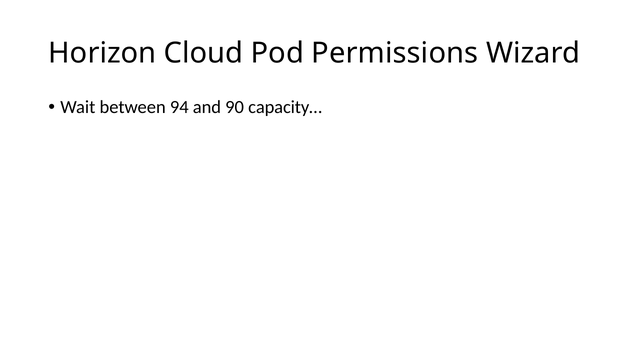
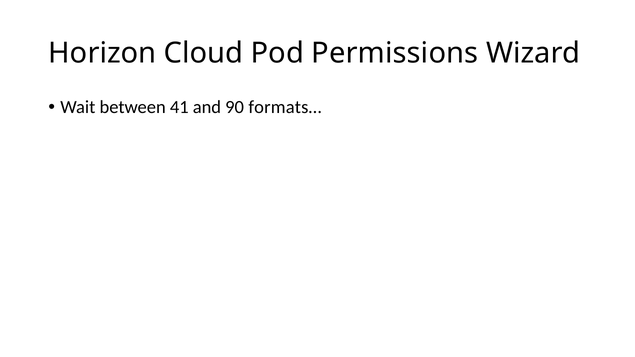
94: 94 -> 41 (179, 107)
capacity…: capacity… -> formats… (285, 107)
